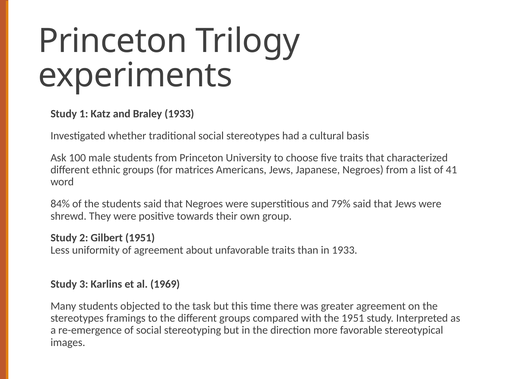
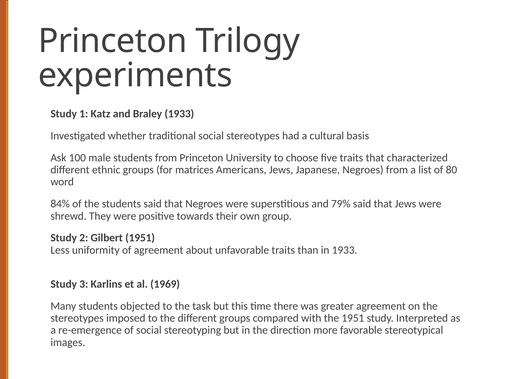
41: 41 -> 80 (451, 170)
framings: framings -> imposed (126, 318)
